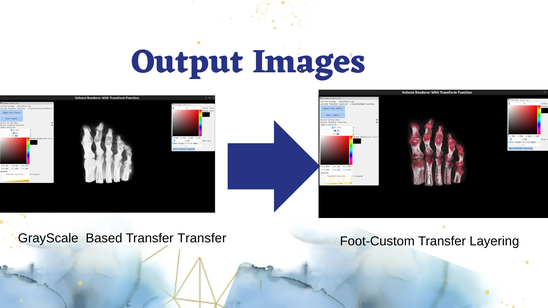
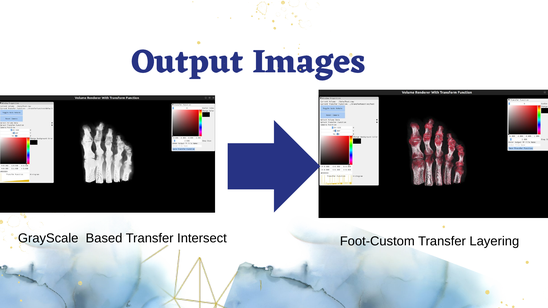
Transfer Transfer: Transfer -> Intersect (202, 239)
